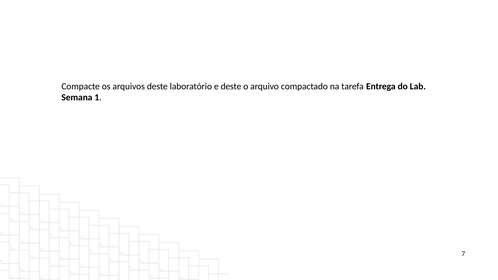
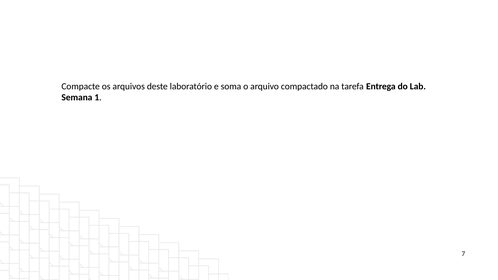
e deste: deste -> soma (231, 86)
